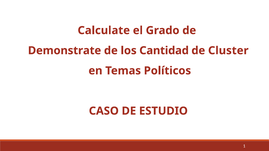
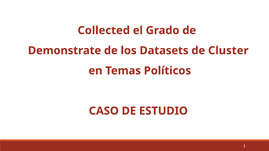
Calculate: Calculate -> Collected (104, 30)
Cantidad: Cantidad -> Datasets (164, 51)
